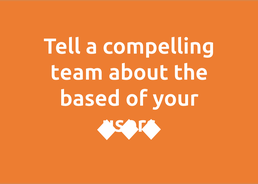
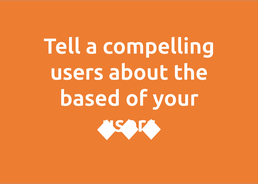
team: team -> users (77, 72)
